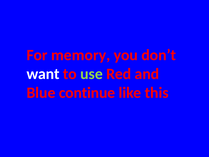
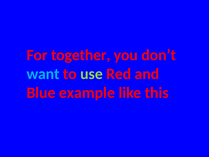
memory: memory -> together (81, 55)
want colour: white -> light blue (43, 74)
continue: continue -> example (87, 93)
